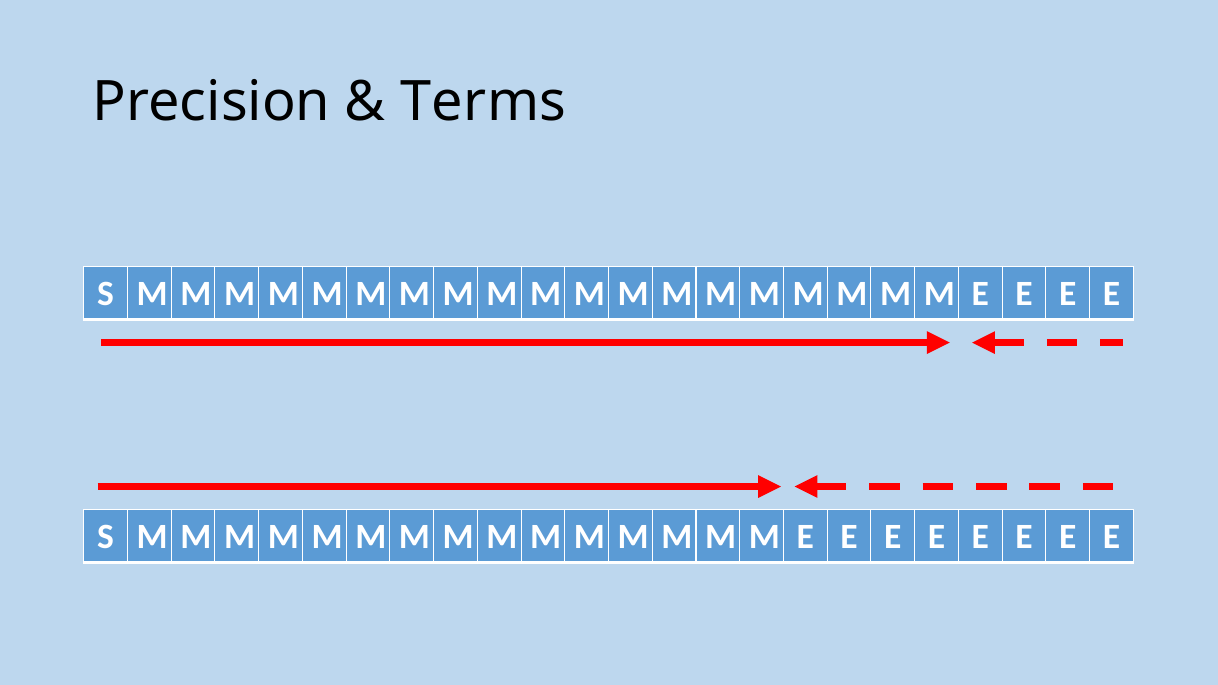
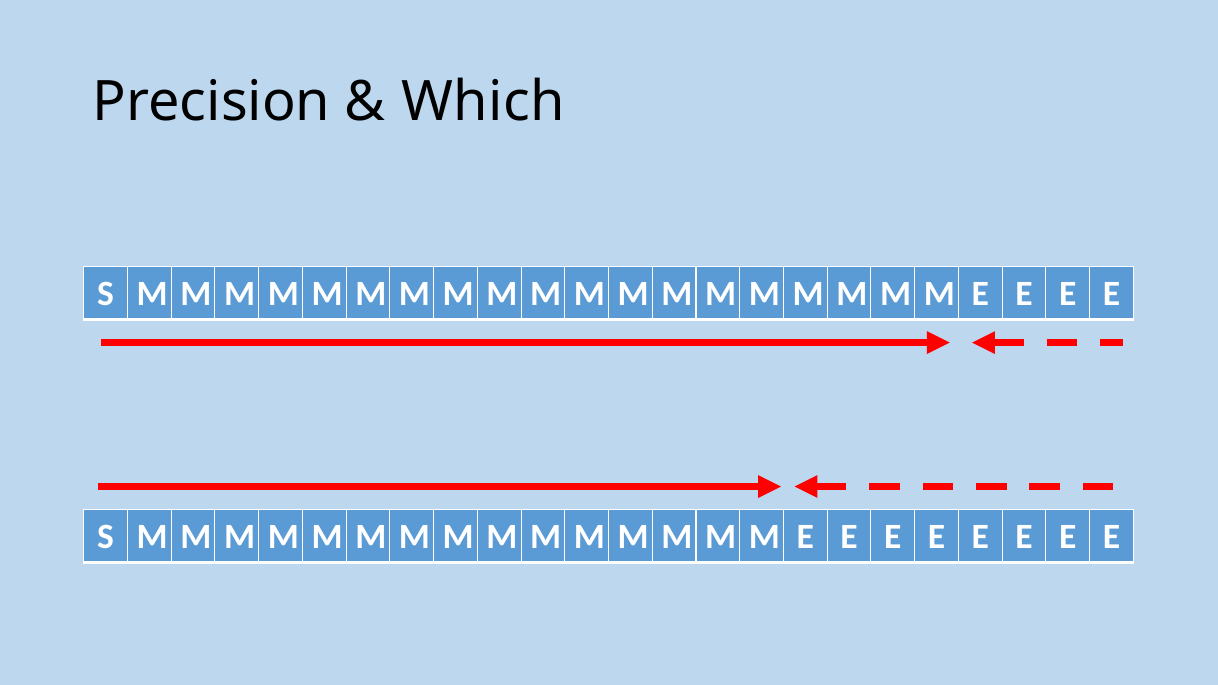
Terms: Terms -> Which (483, 102)
